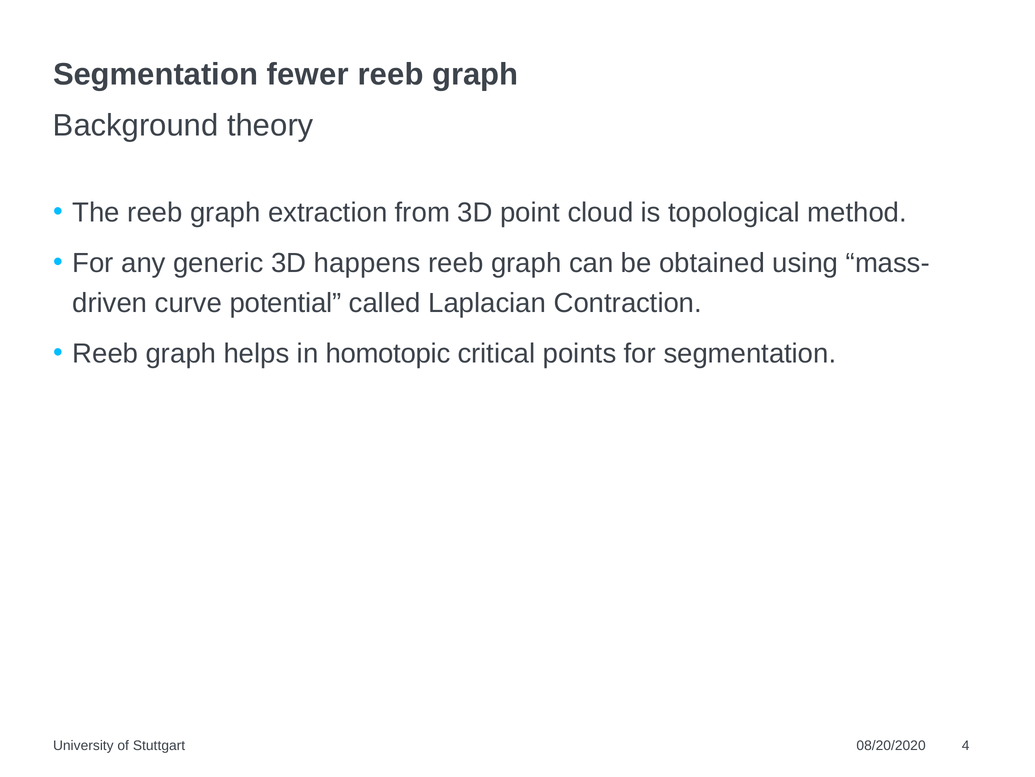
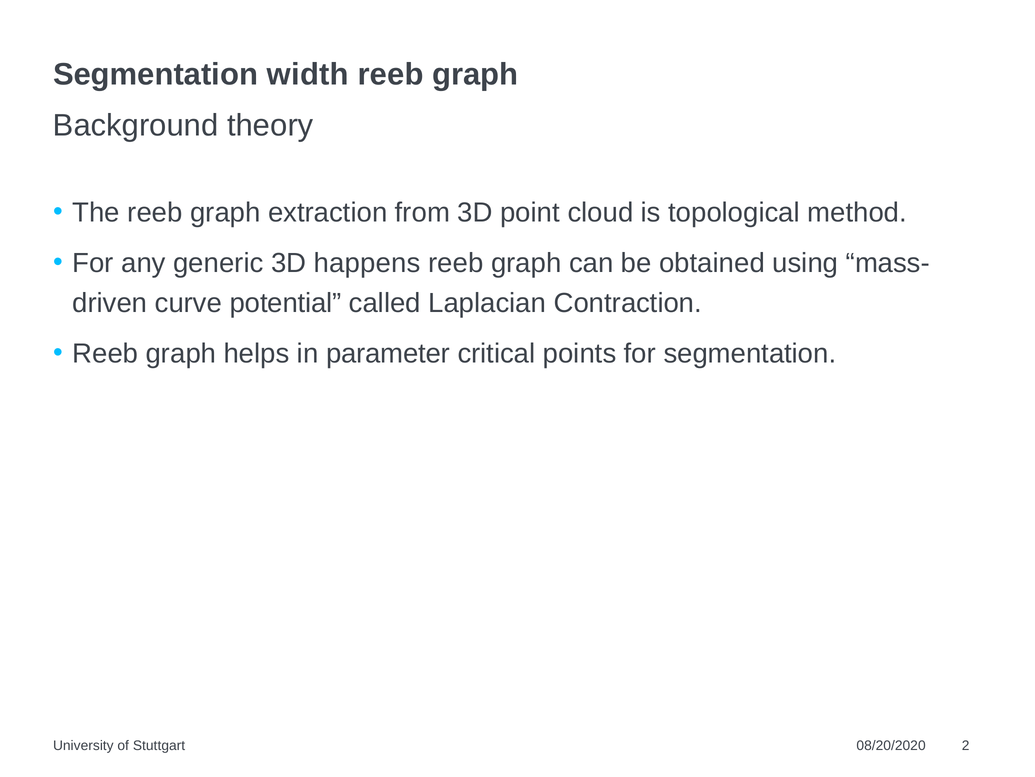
fewer: fewer -> width (308, 75)
homotopic: homotopic -> parameter (388, 353)
4: 4 -> 2 (966, 745)
